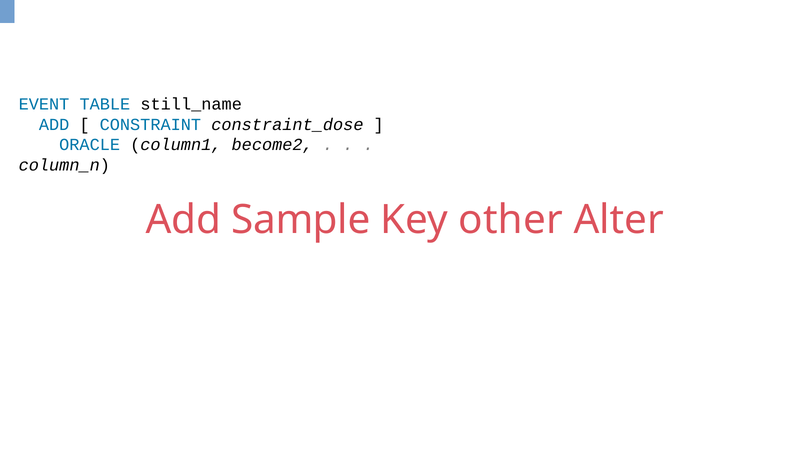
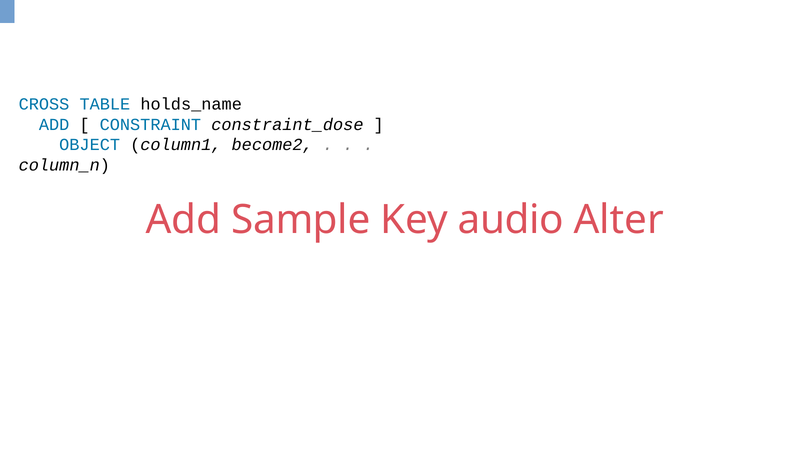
EVENT: EVENT -> CROSS (44, 104)
still_name: still_name -> holds_name (191, 104)
ORACLE: ORACLE -> OBJECT (90, 145)
other: other -> audio (511, 220)
